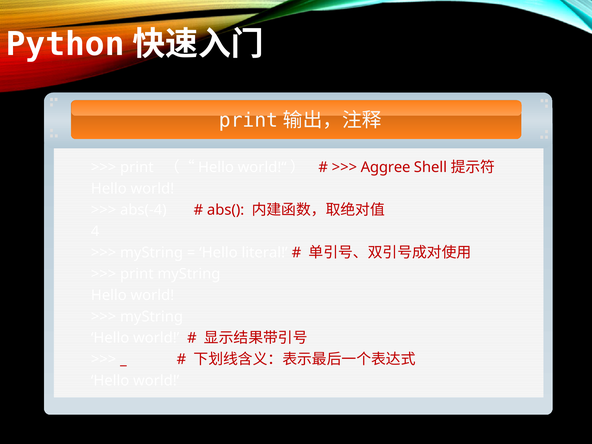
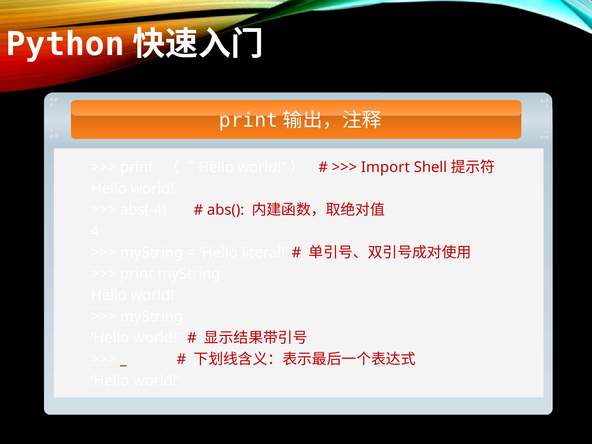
Aggree: Aggree -> Import (385, 167)
